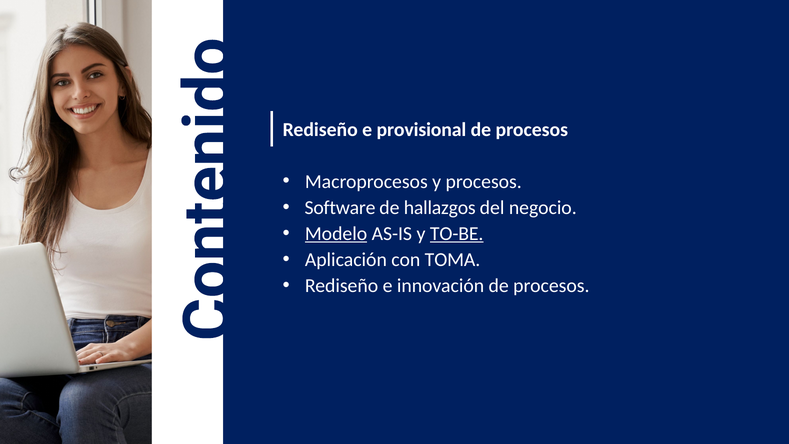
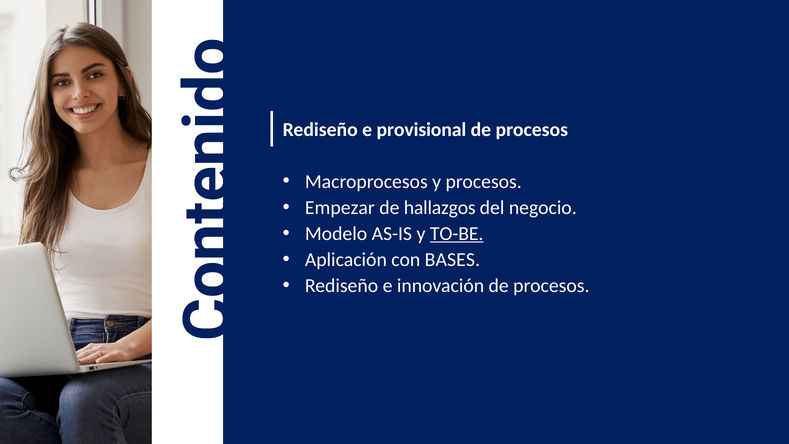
Software: Software -> Empezar (340, 208)
Modelo underline: present -> none (336, 234)
TOMA: TOMA -> BASES (452, 260)
